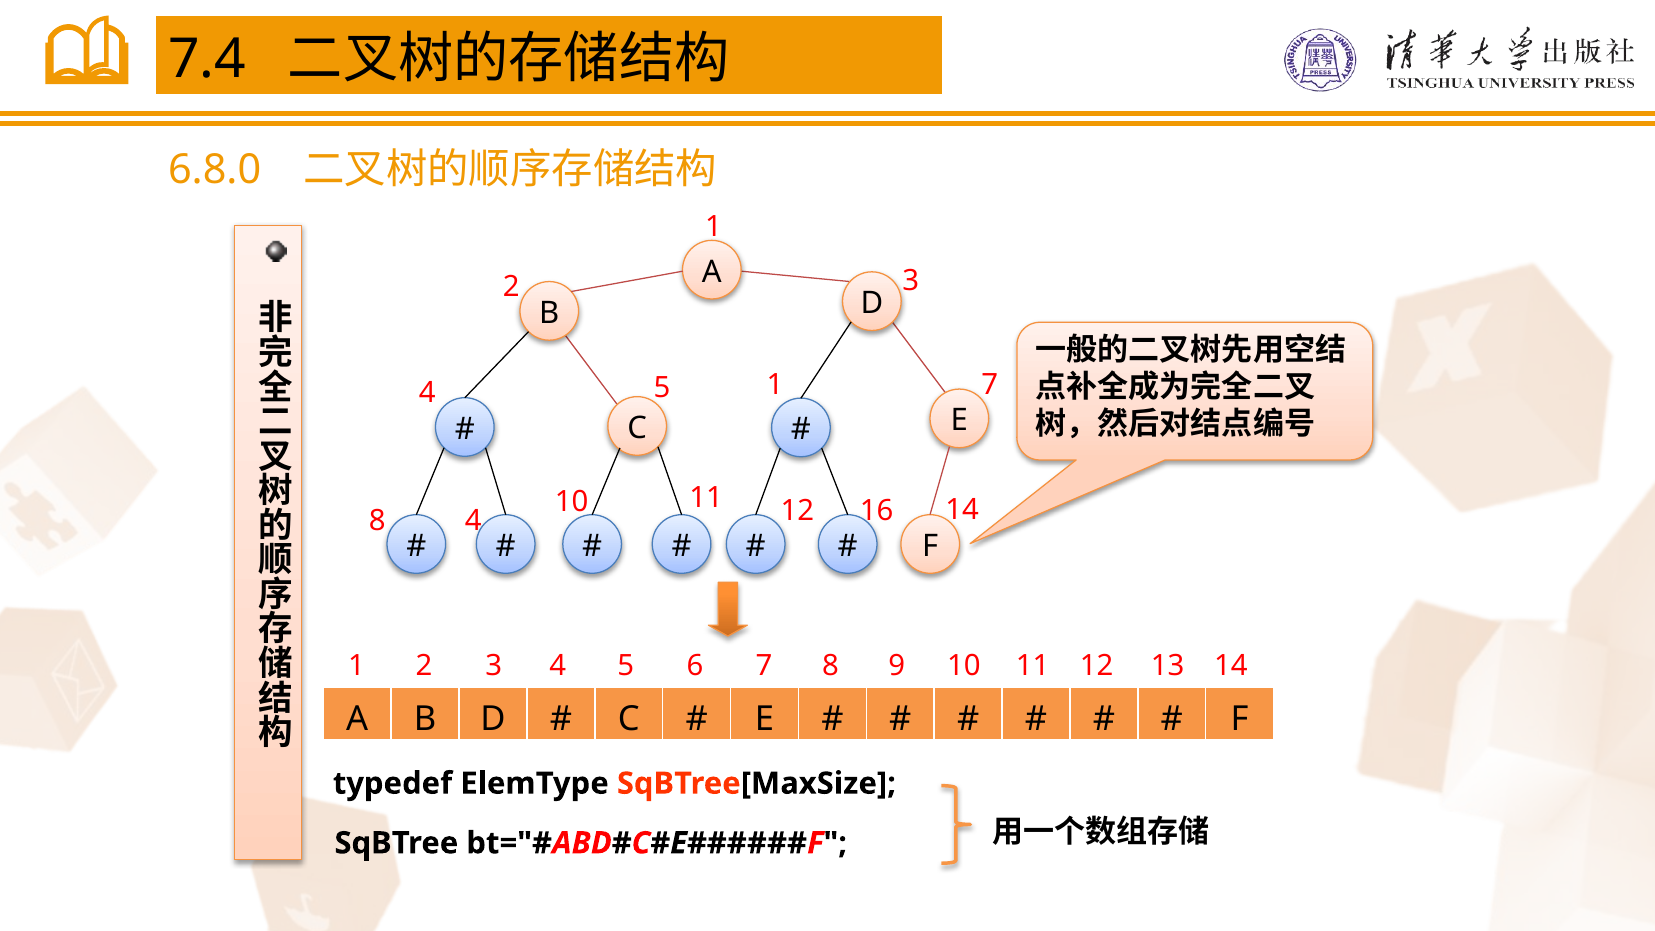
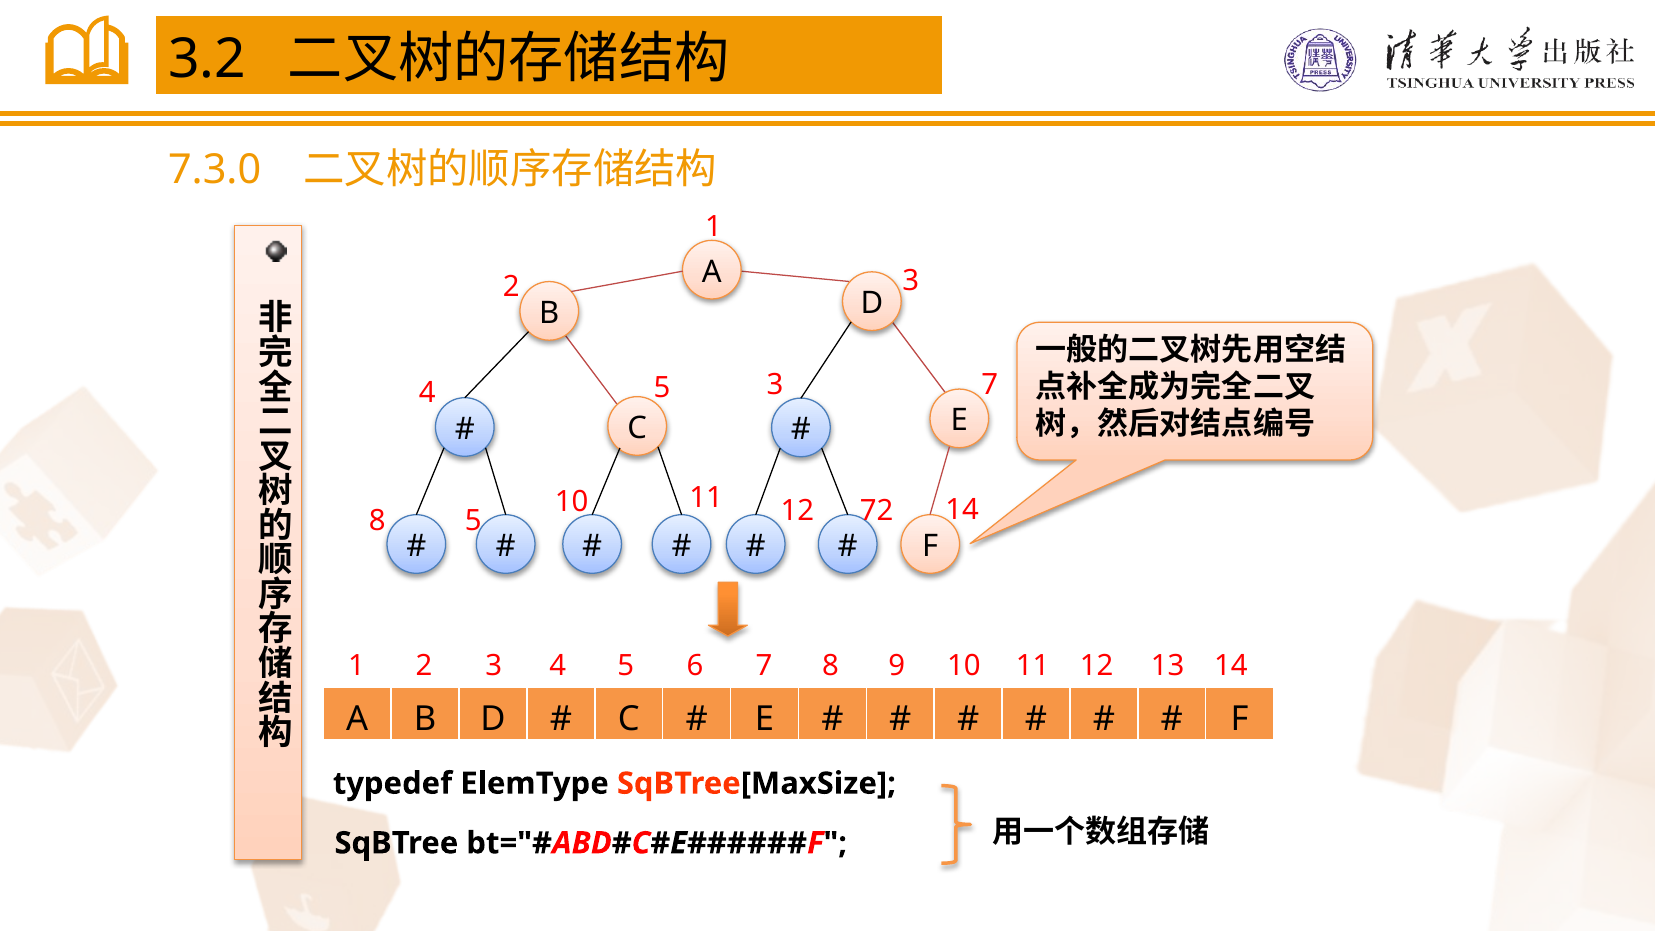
7.4: 7.4 -> 3.2 (207, 59)
6.8.0: 6.8.0 -> 7.3.0 (215, 169)
1: 1 -> 3 (775, 385)
16: 16 -> 72 (877, 511)
8 4: 4 -> 5 (473, 521)
